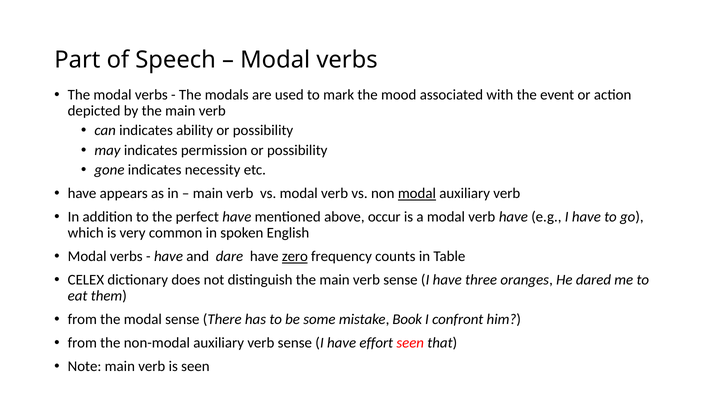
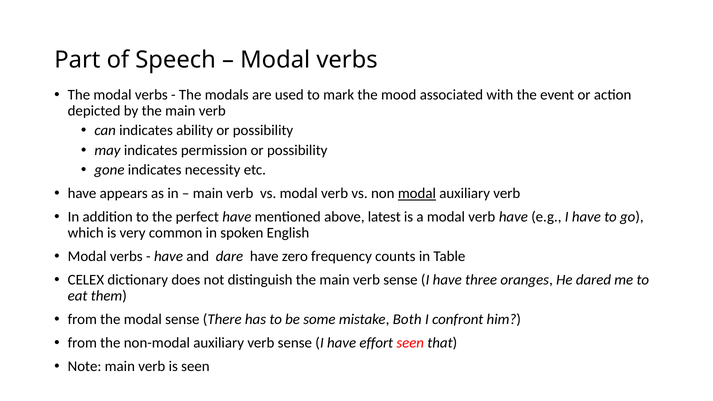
occur: occur -> latest (384, 217)
zero underline: present -> none (295, 257)
Book: Book -> Both (407, 320)
